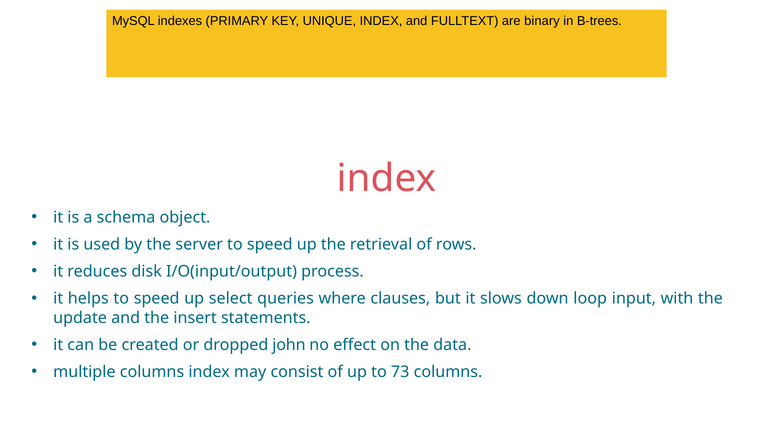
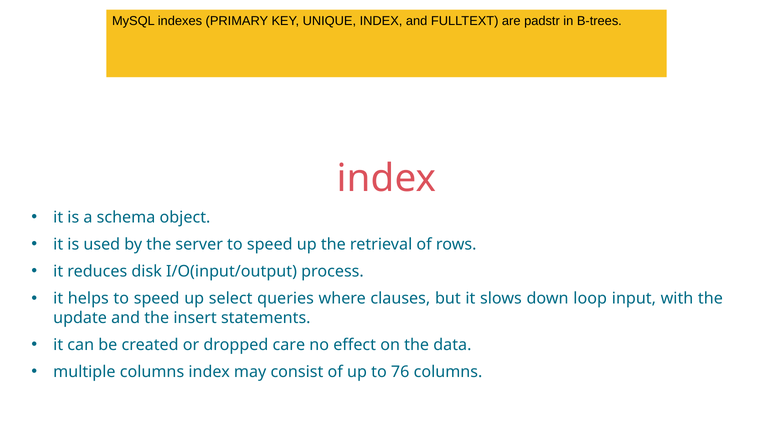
binary: binary -> padstr (542, 21)
john: john -> care (289, 345)
73: 73 -> 76 (400, 372)
